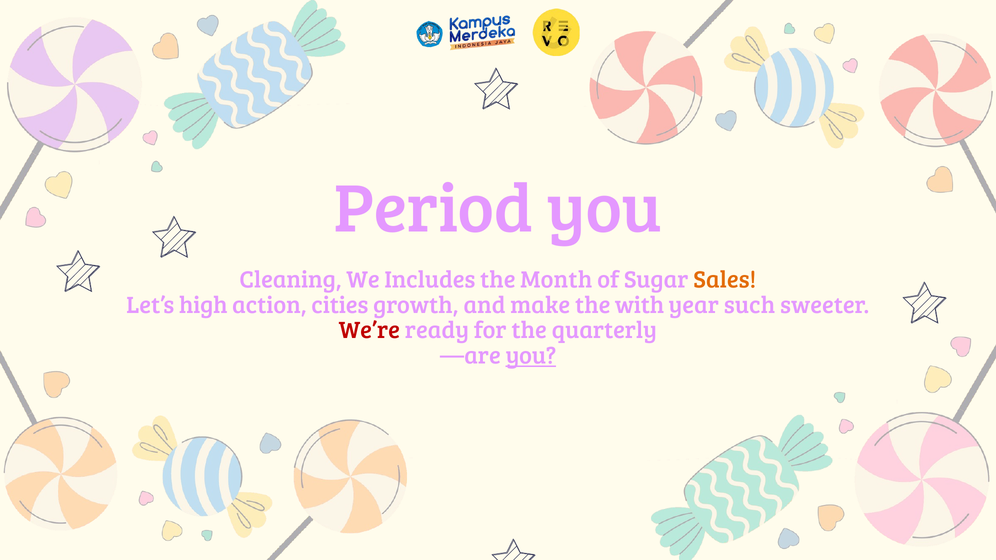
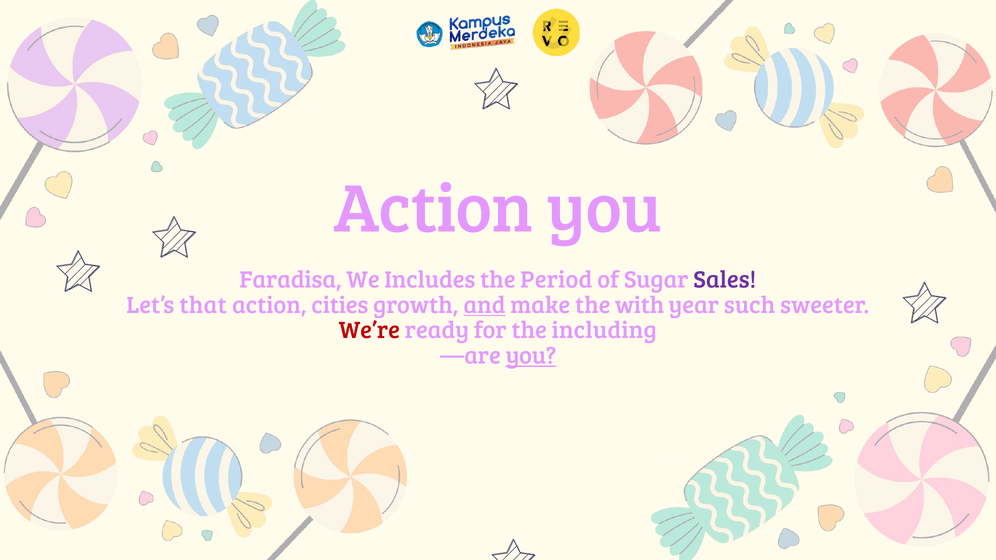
Period: Period -> Action (433, 209)
Cleaning: Cleaning -> Faradisa (291, 280)
Month: Month -> Period (556, 280)
Sales colour: orange -> purple (725, 280)
high: high -> that (203, 305)
and underline: none -> present (484, 305)
quarterly: quarterly -> including (604, 331)
